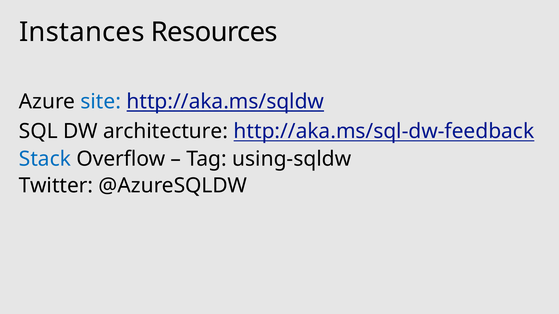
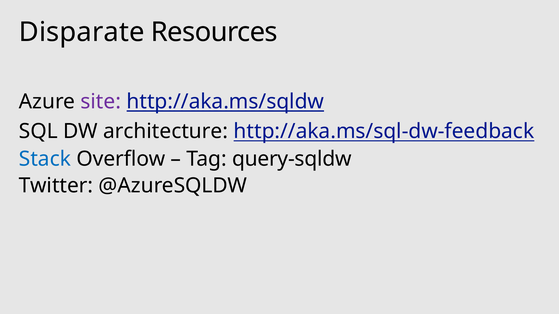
Instances: Instances -> Disparate (82, 32)
site colour: blue -> purple (101, 102)
using-sqldw: using-sqldw -> query-sqldw (292, 159)
